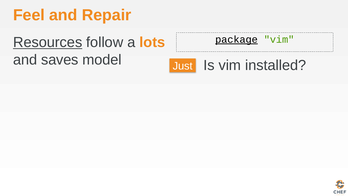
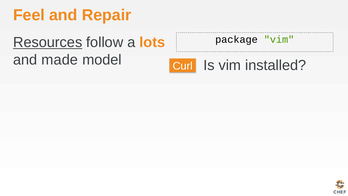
package underline: present -> none (236, 39)
saves: saves -> made (60, 60)
Just: Just -> Curl (183, 66)
